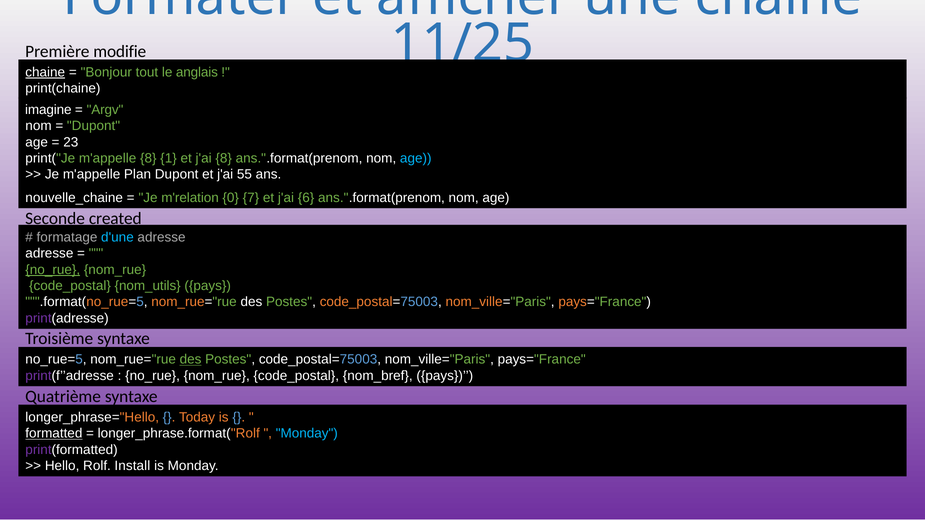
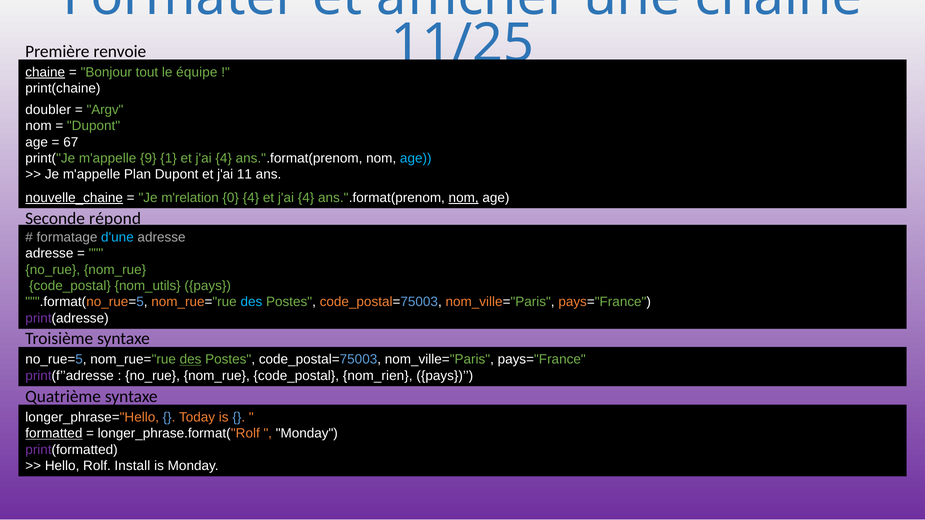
modifie: modifie -> renvoie (120, 52)
anglais: anglais -> équipe (197, 72)
imagine: imagine -> doubler (48, 110)
23: 23 -> 67 (71, 142)
m'appelle 8: 8 -> 9 (148, 158)
1 et j'ai 8: 8 -> 4 (224, 158)
55: 55 -> 11 (244, 175)
nouvelle_chaine underline: none -> present (74, 198)
0 7: 7 -> 4 (251, 198)
6: 6 -> 4 (306, 198)
nom underline: none -> present (464, 198)
created: created -> répond (115, 219)
no_rue underline: present -> none (53, 270)
des colour: white -> light blue (251, 302)
nom_bref: nom_bref -> nom_rien (378, 376)
Monday colour: light blue -> white (307, 434)
